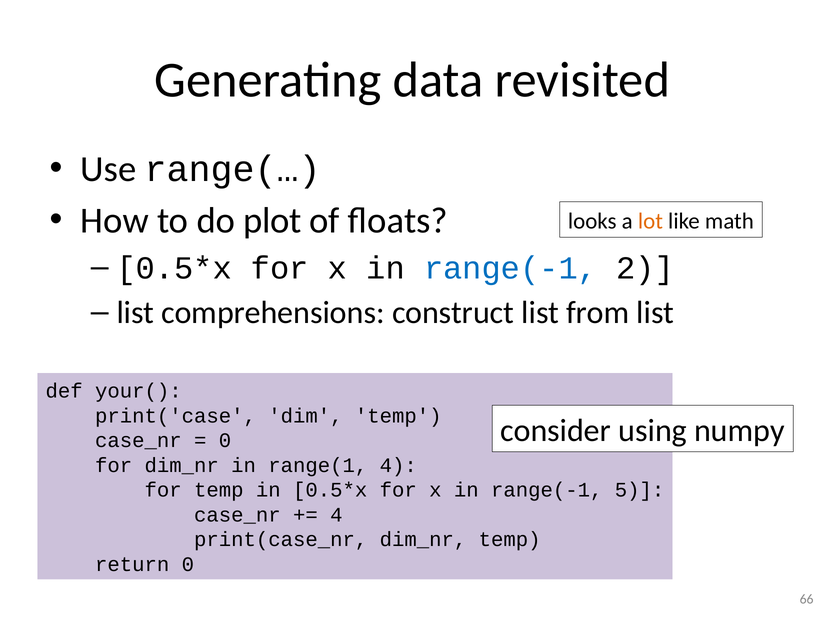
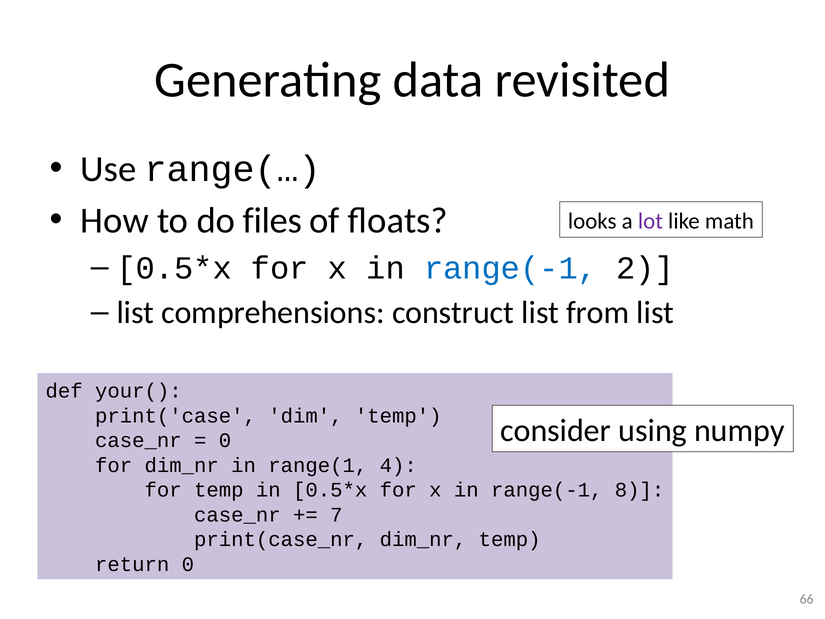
plot: plot -> files (272, 221)
lot colour: orange -> purple (650, 221)
5: 5 -> 8 (640, 490)
4: 4 -> 7 (336, 515)
